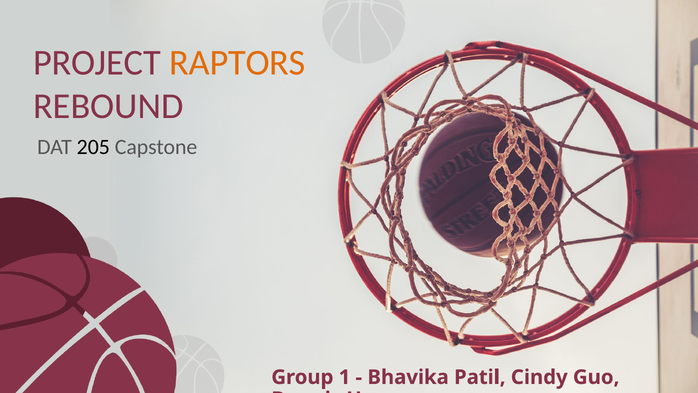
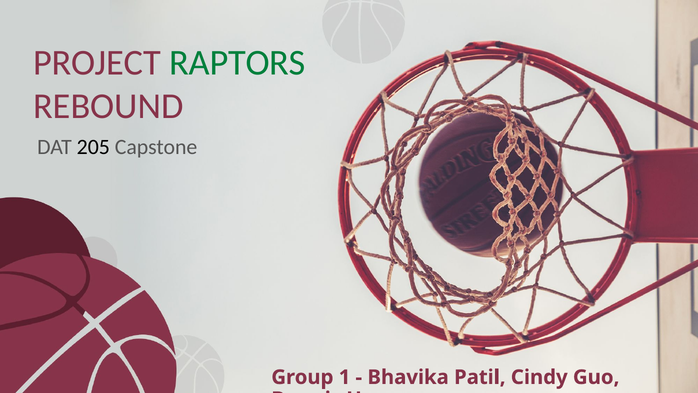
RAPTORS colour: orange -> green (237, 63)
